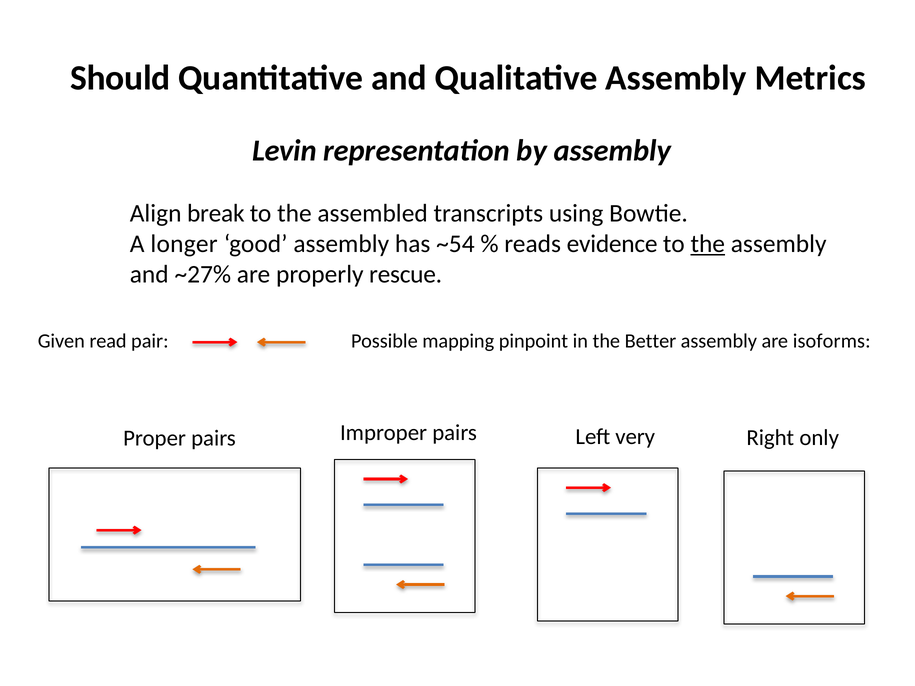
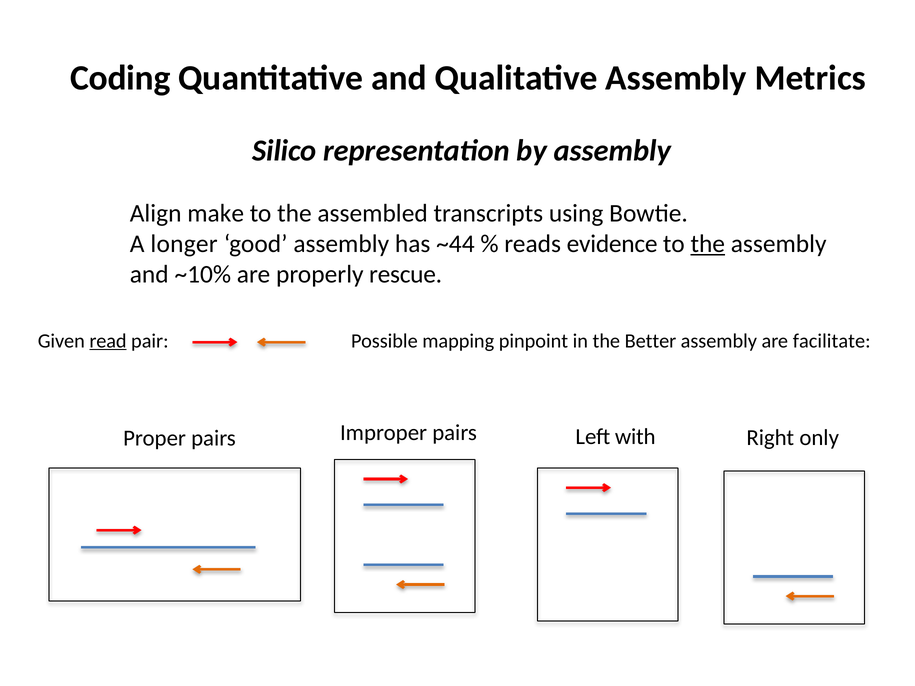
Should: Should -> Coding (120, 78)
Levin: Levin -> Silico (284, 151)
break: break -> make (216, 214)
~54: ~54 -> ~44 (455, 244)
~27%: ~27% -> ~10% (203, 275)
read underline: none -> present (108, 341)
isoforms: isoforms -> facilitate (832, 341)
very: very -> with (635, 437)
